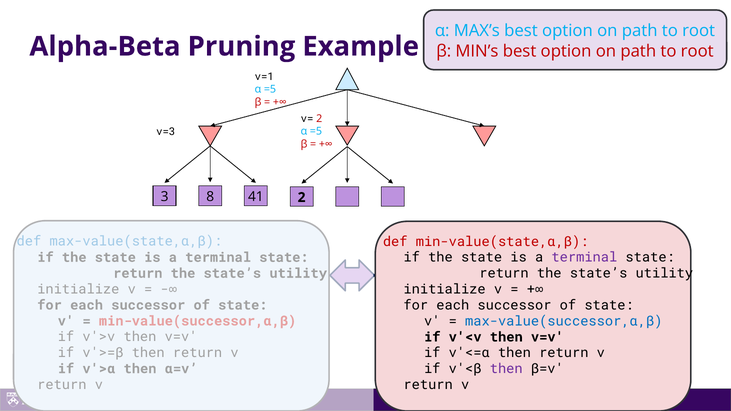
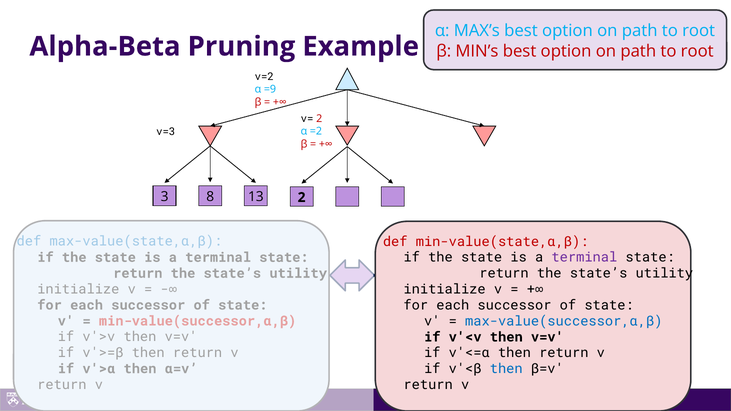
v=1: v=1 -> v=2 (264, 77)
=5: =5 -> =9 (270, 89)
=5: =5 -> =2 (316, 131)
41: 41 -> 13 (256, 197)
then colour: purple -> blue (506, 369)
